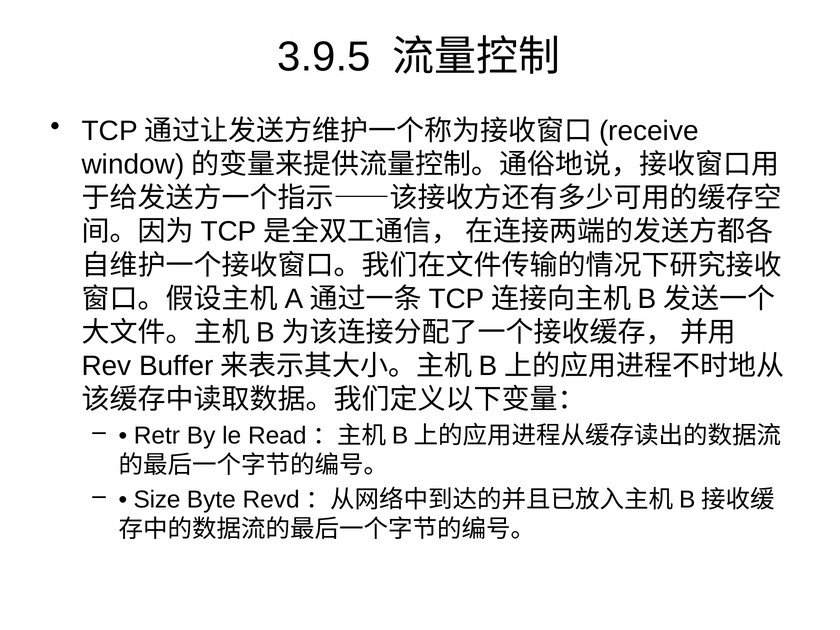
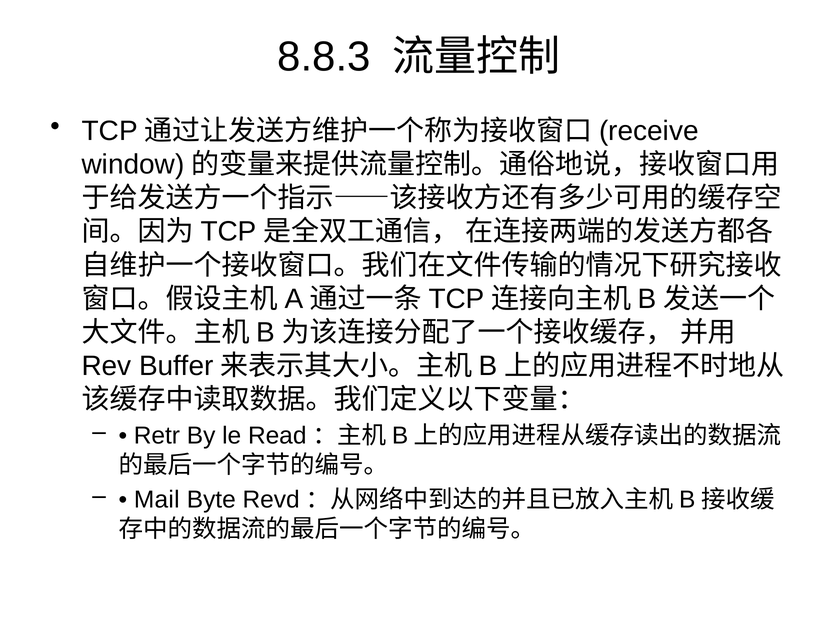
3.9.5: 3.9.5 -> 8.8.3 (324, 57)
Size: Size -> Mail (157, 500)
